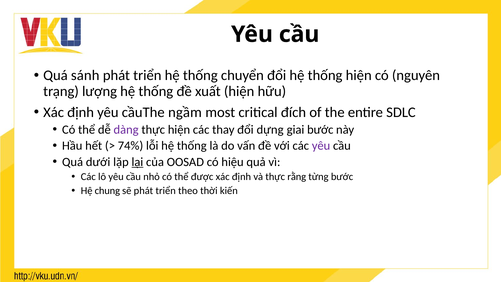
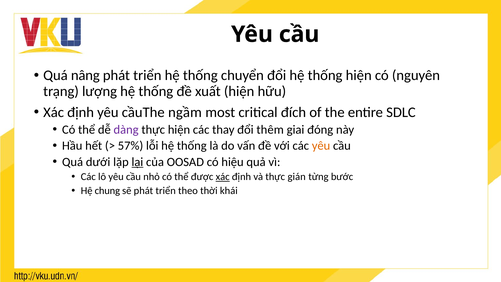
sánh: sánh -> nâng (85, 75)
dựng: dựng -> thêm (270, 130)
giai bước: bước -> đóng (320, 130)
74%: 74% -> 57% (131, 146)
yêu colour: purple -> orange (321, 146)
xác underline: none -> present (223, 177)
rằng: rằng -> gián (297, 177)
kiến: kiến -> khái (229, 191)
